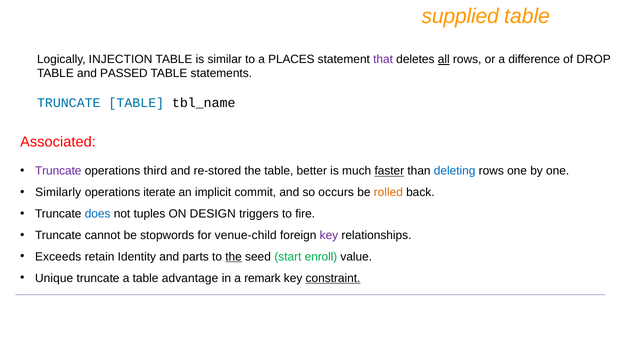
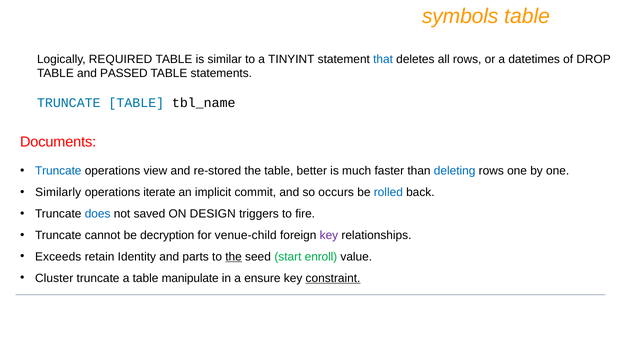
supplied: supplied -> symbols (460, 17)
INJECTION: INJECTION -> REQUIRED (121, 59)
PLACES: PLACES -> TINYINT (291, 59)
that colour: purple -> blue (383, 59)
all underline: present -> none (444, 59)
difference: difference -> datetimes (534, 59)
Associated: Associated -> Documents (58, 142)
Truncate colour: purple -> blue (58, 171)
third: third -> view (155, 171)
faster underline: present -> none (389, 171)
rolled colour: orange -> blue (388, 192)
tuples: tuples -> saved (149, 214)
stopwords: stopwords -> decryption (167, 235)
Unique: Unique -> Cluster (54, 278)
advantage: advantage -> manipulate (190, 278)
remark: remark -> ensure (262, 278)
